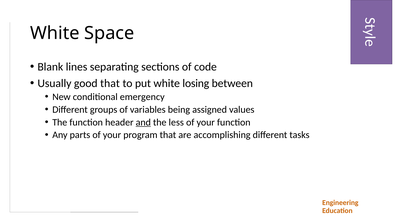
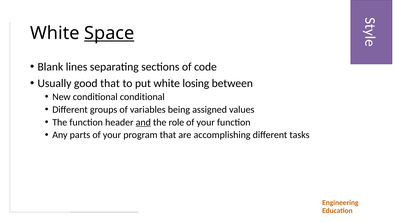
Space underline: none -> present (109, 33)
conditional emergency: emergency -> conditional (142, 97)
less: less -> role (176, 122)
